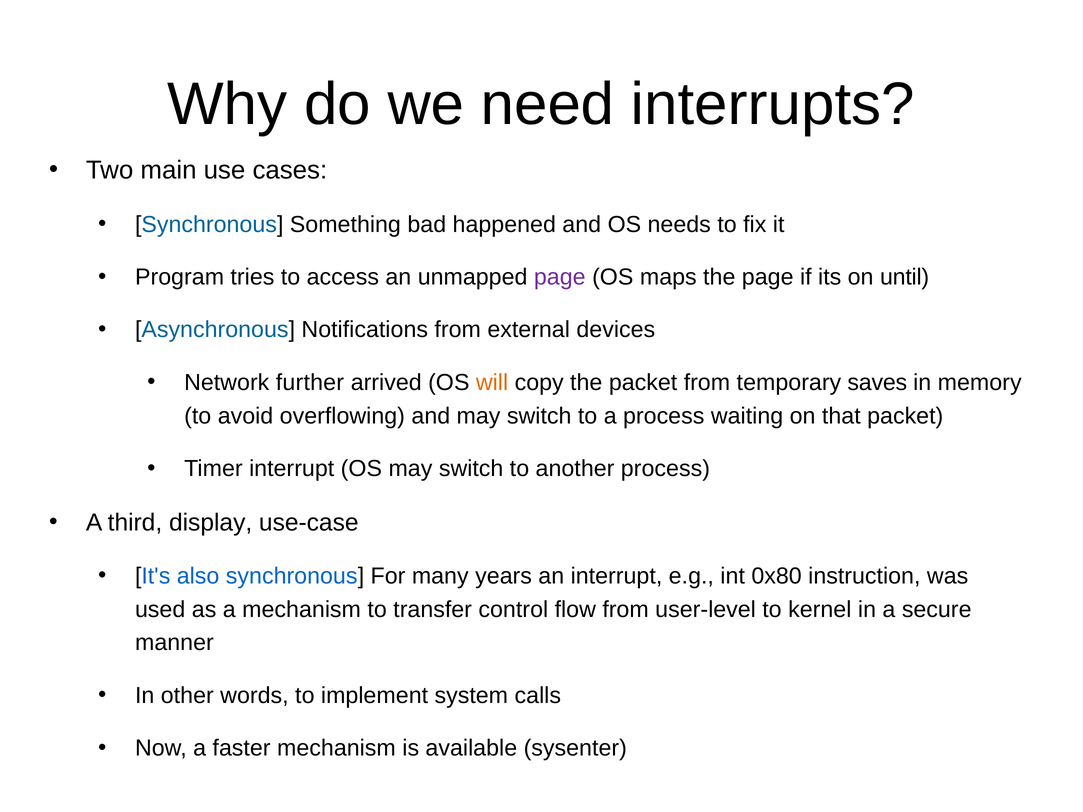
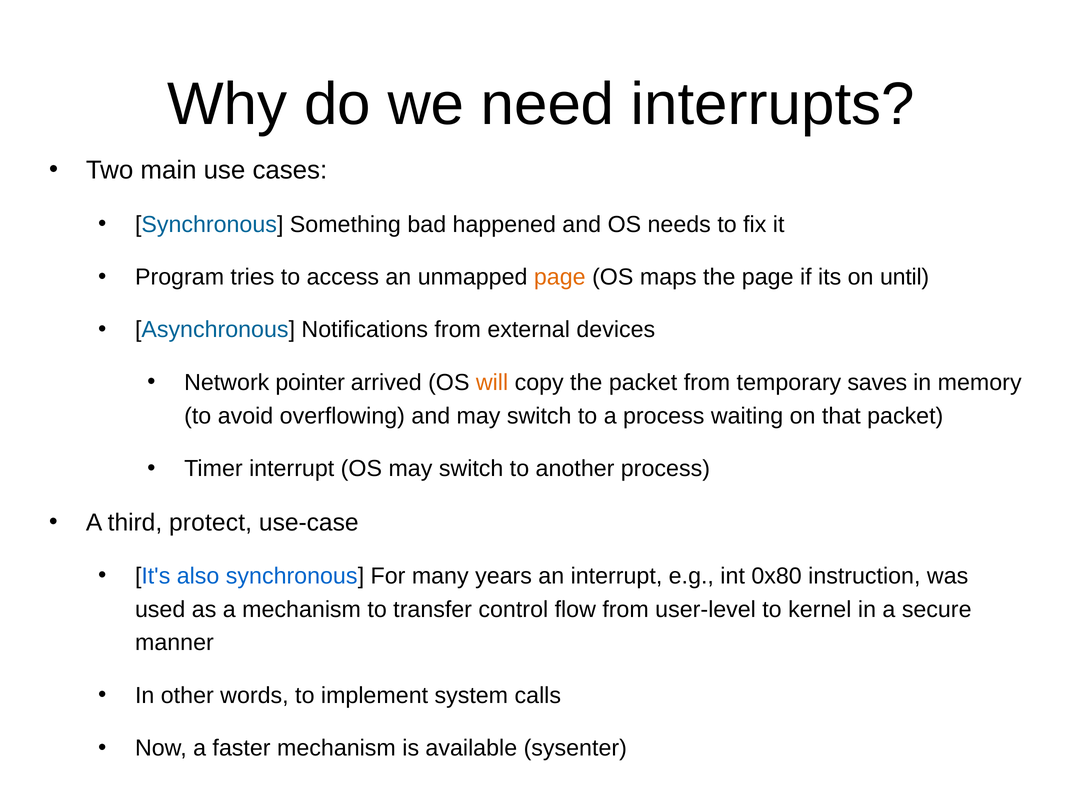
page colour: purple -> orange (560, 277)
further: further -> pointer (310, 383)
display: display -> protect (211, 523)
